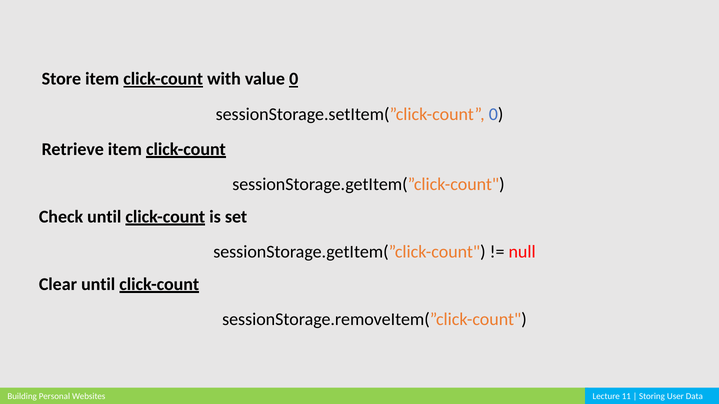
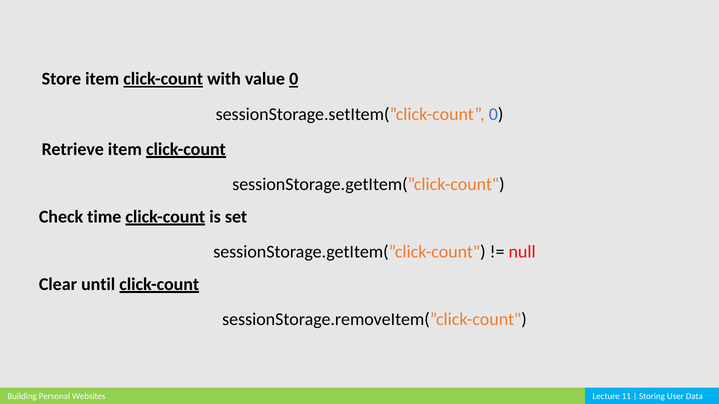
Check until: until -> time (104, 217)
